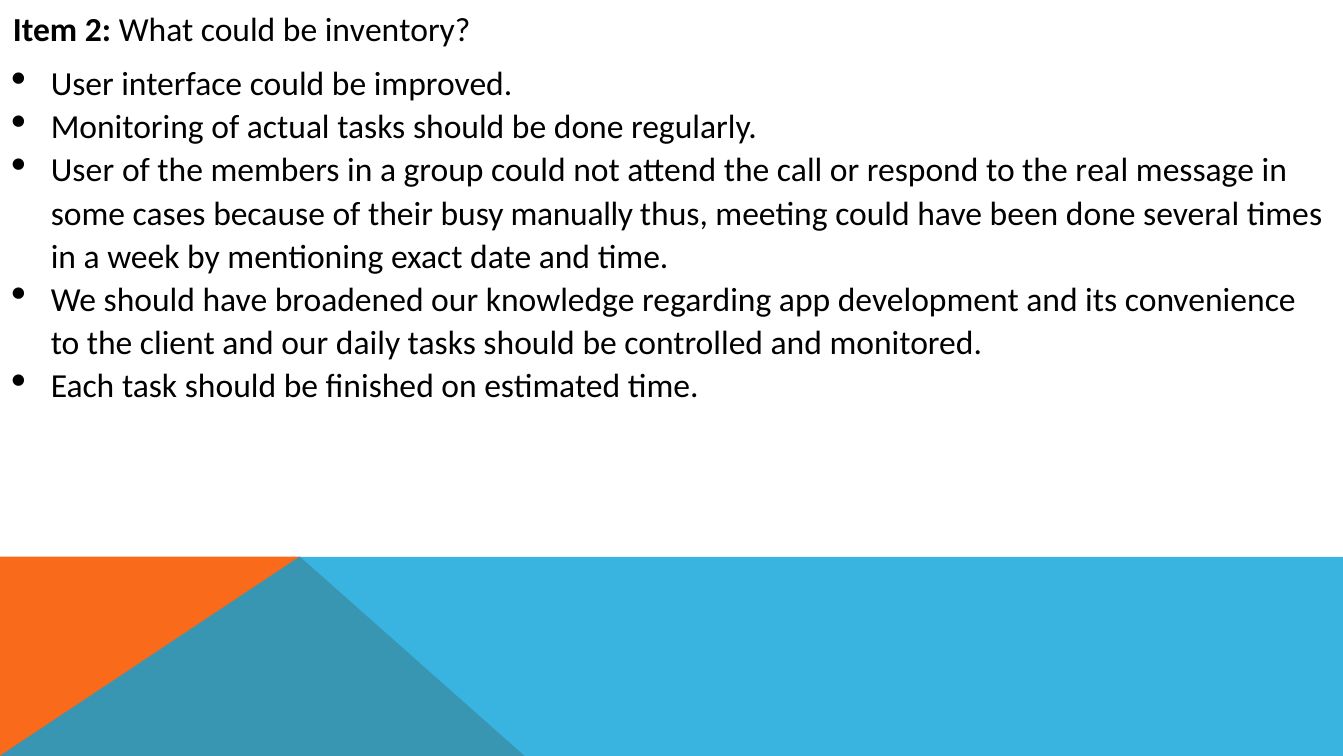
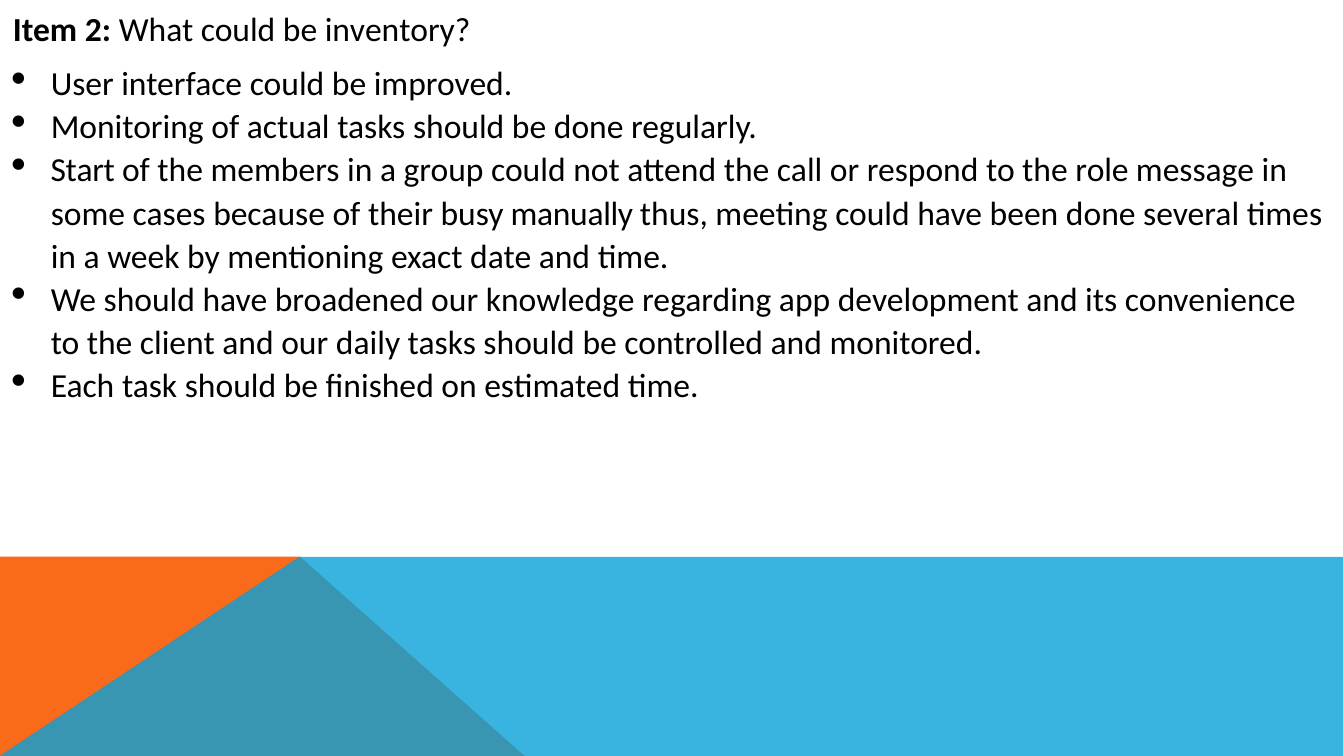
User: User -> Start (83, 171)
real: real -> role (1102, 171)
